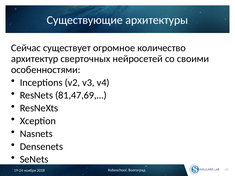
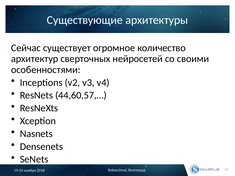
81,47,69,…: 81,47,69,… -> 44,60,57,… (81, 95)
